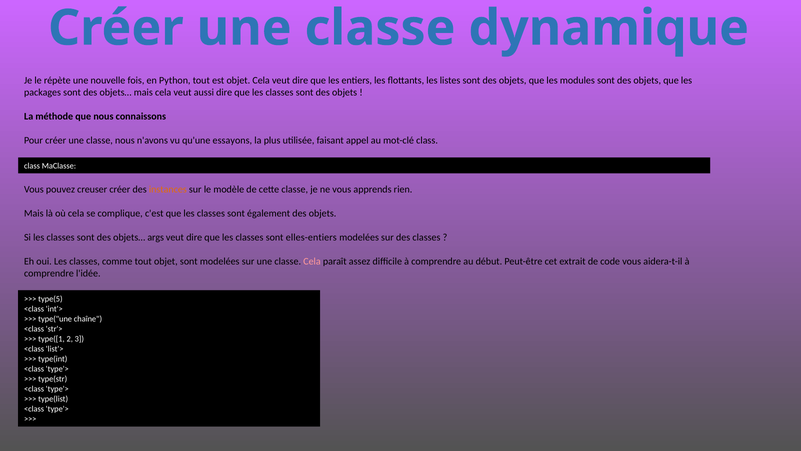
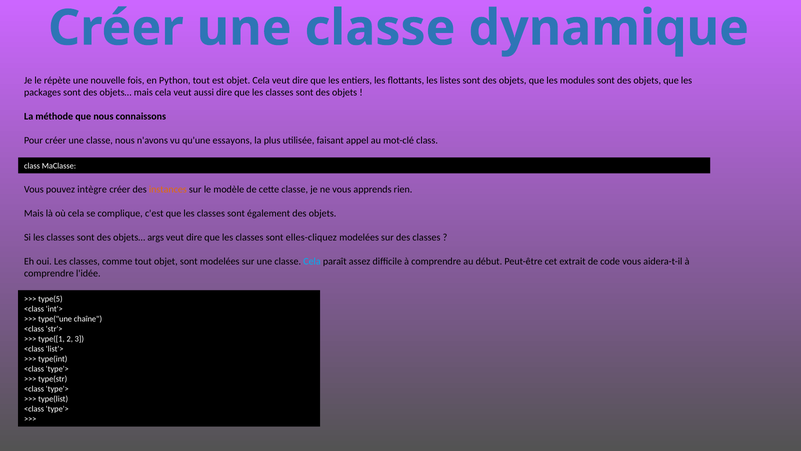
creuser: creuser -> intègre (92, 189)
elles-entiers: elles-entiers -> elles-cliquez (311, 237)
Cela colour: pink -> light blue (312, 261)
